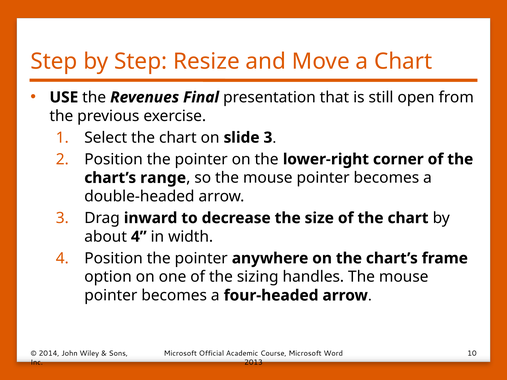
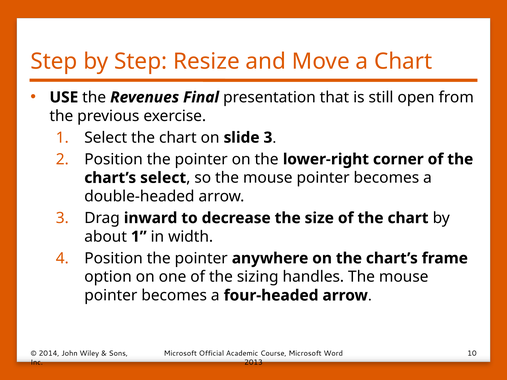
chart’s range: range -> select (163, 178)
about 4: 4 -> 1 (139, 237)
